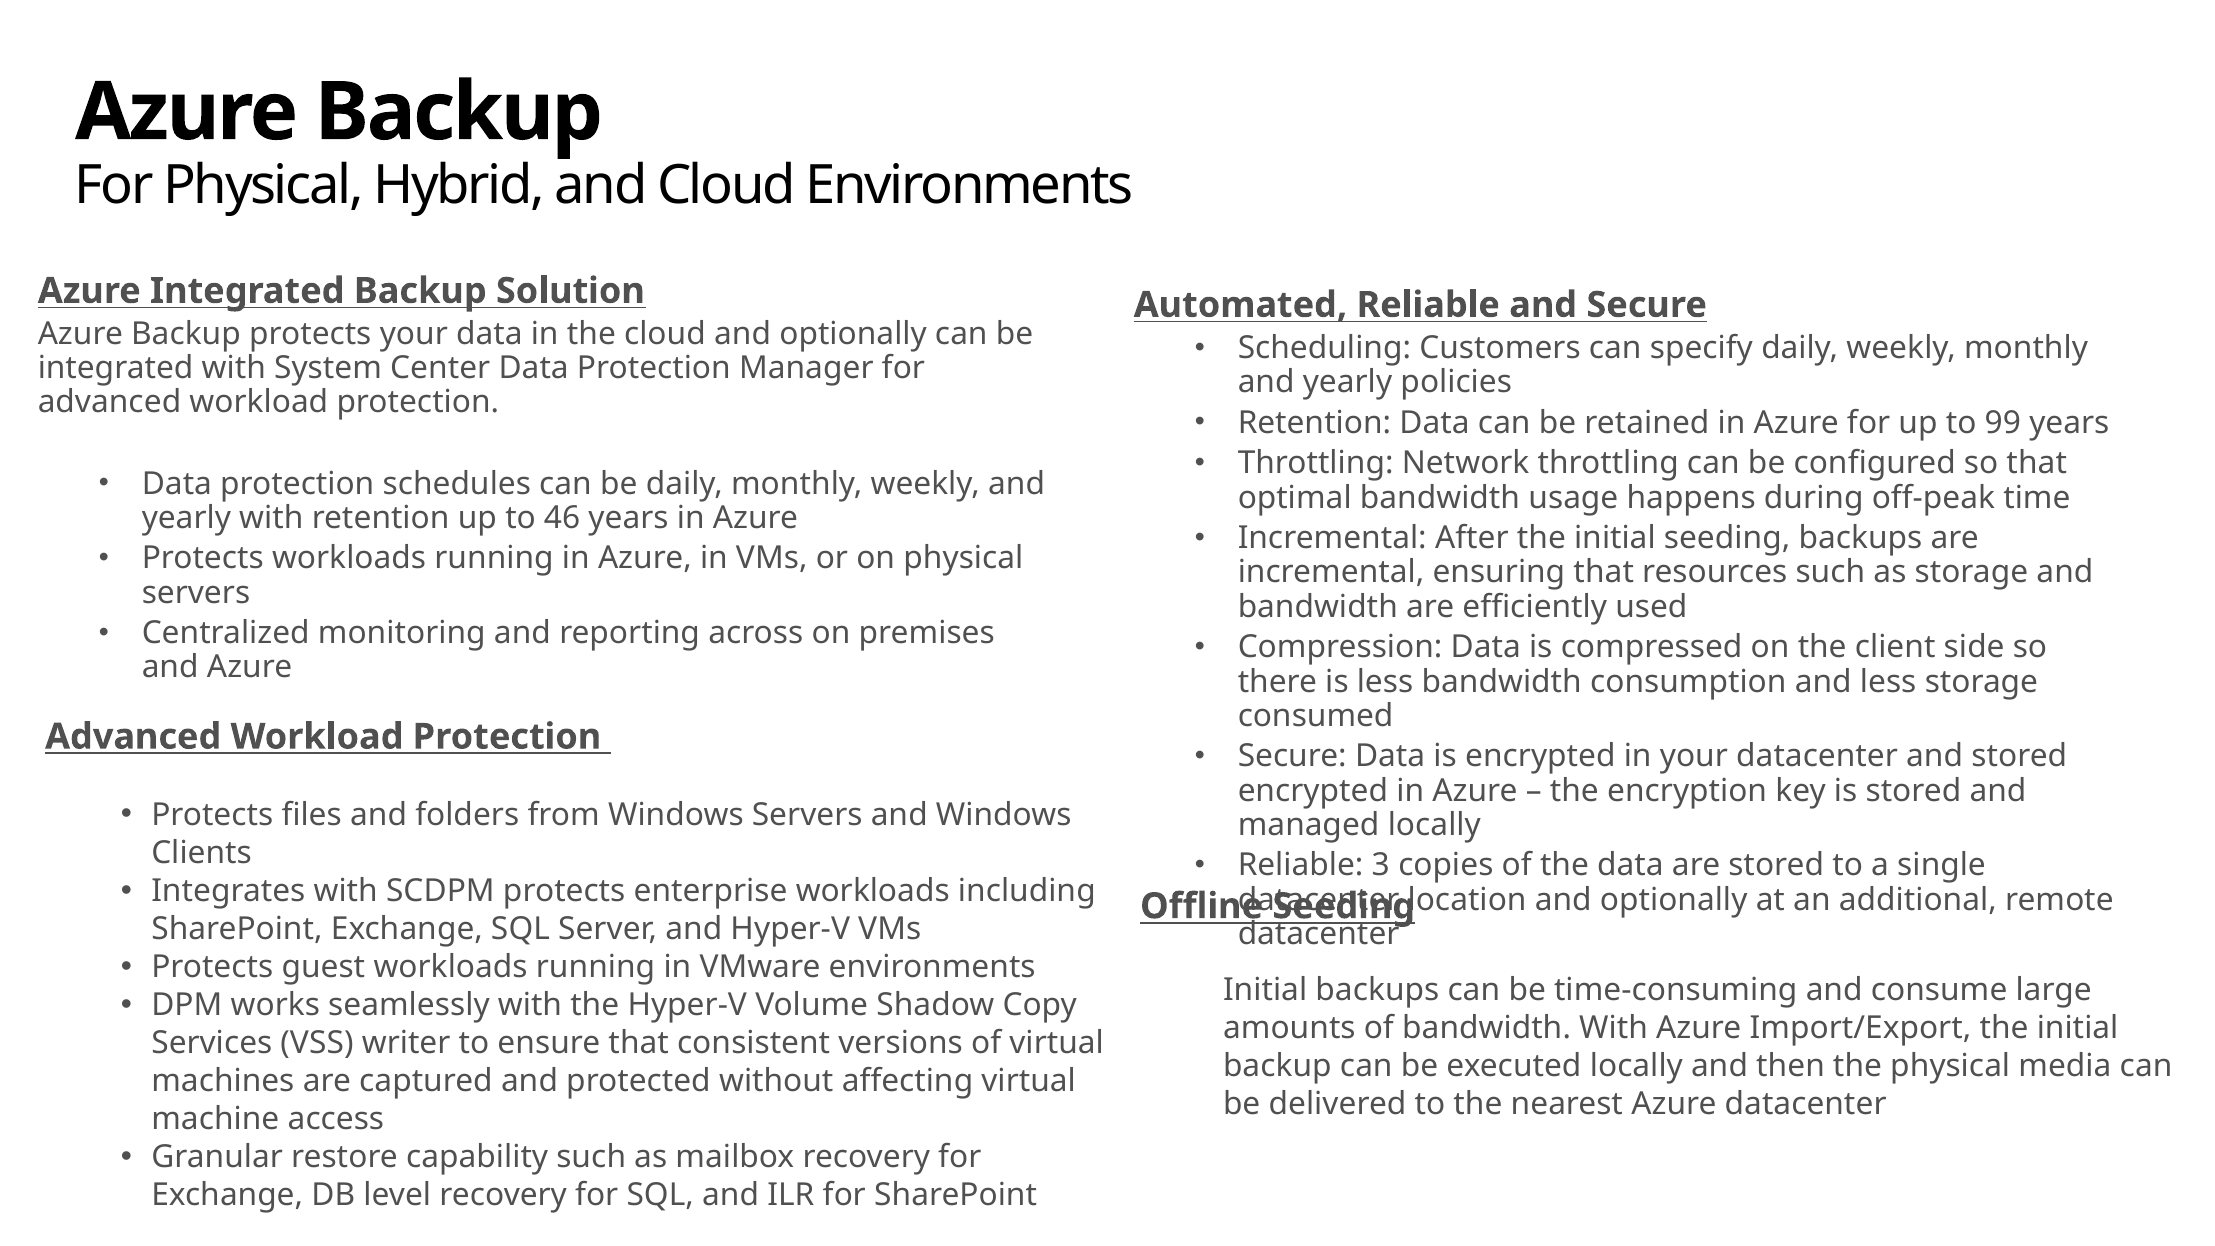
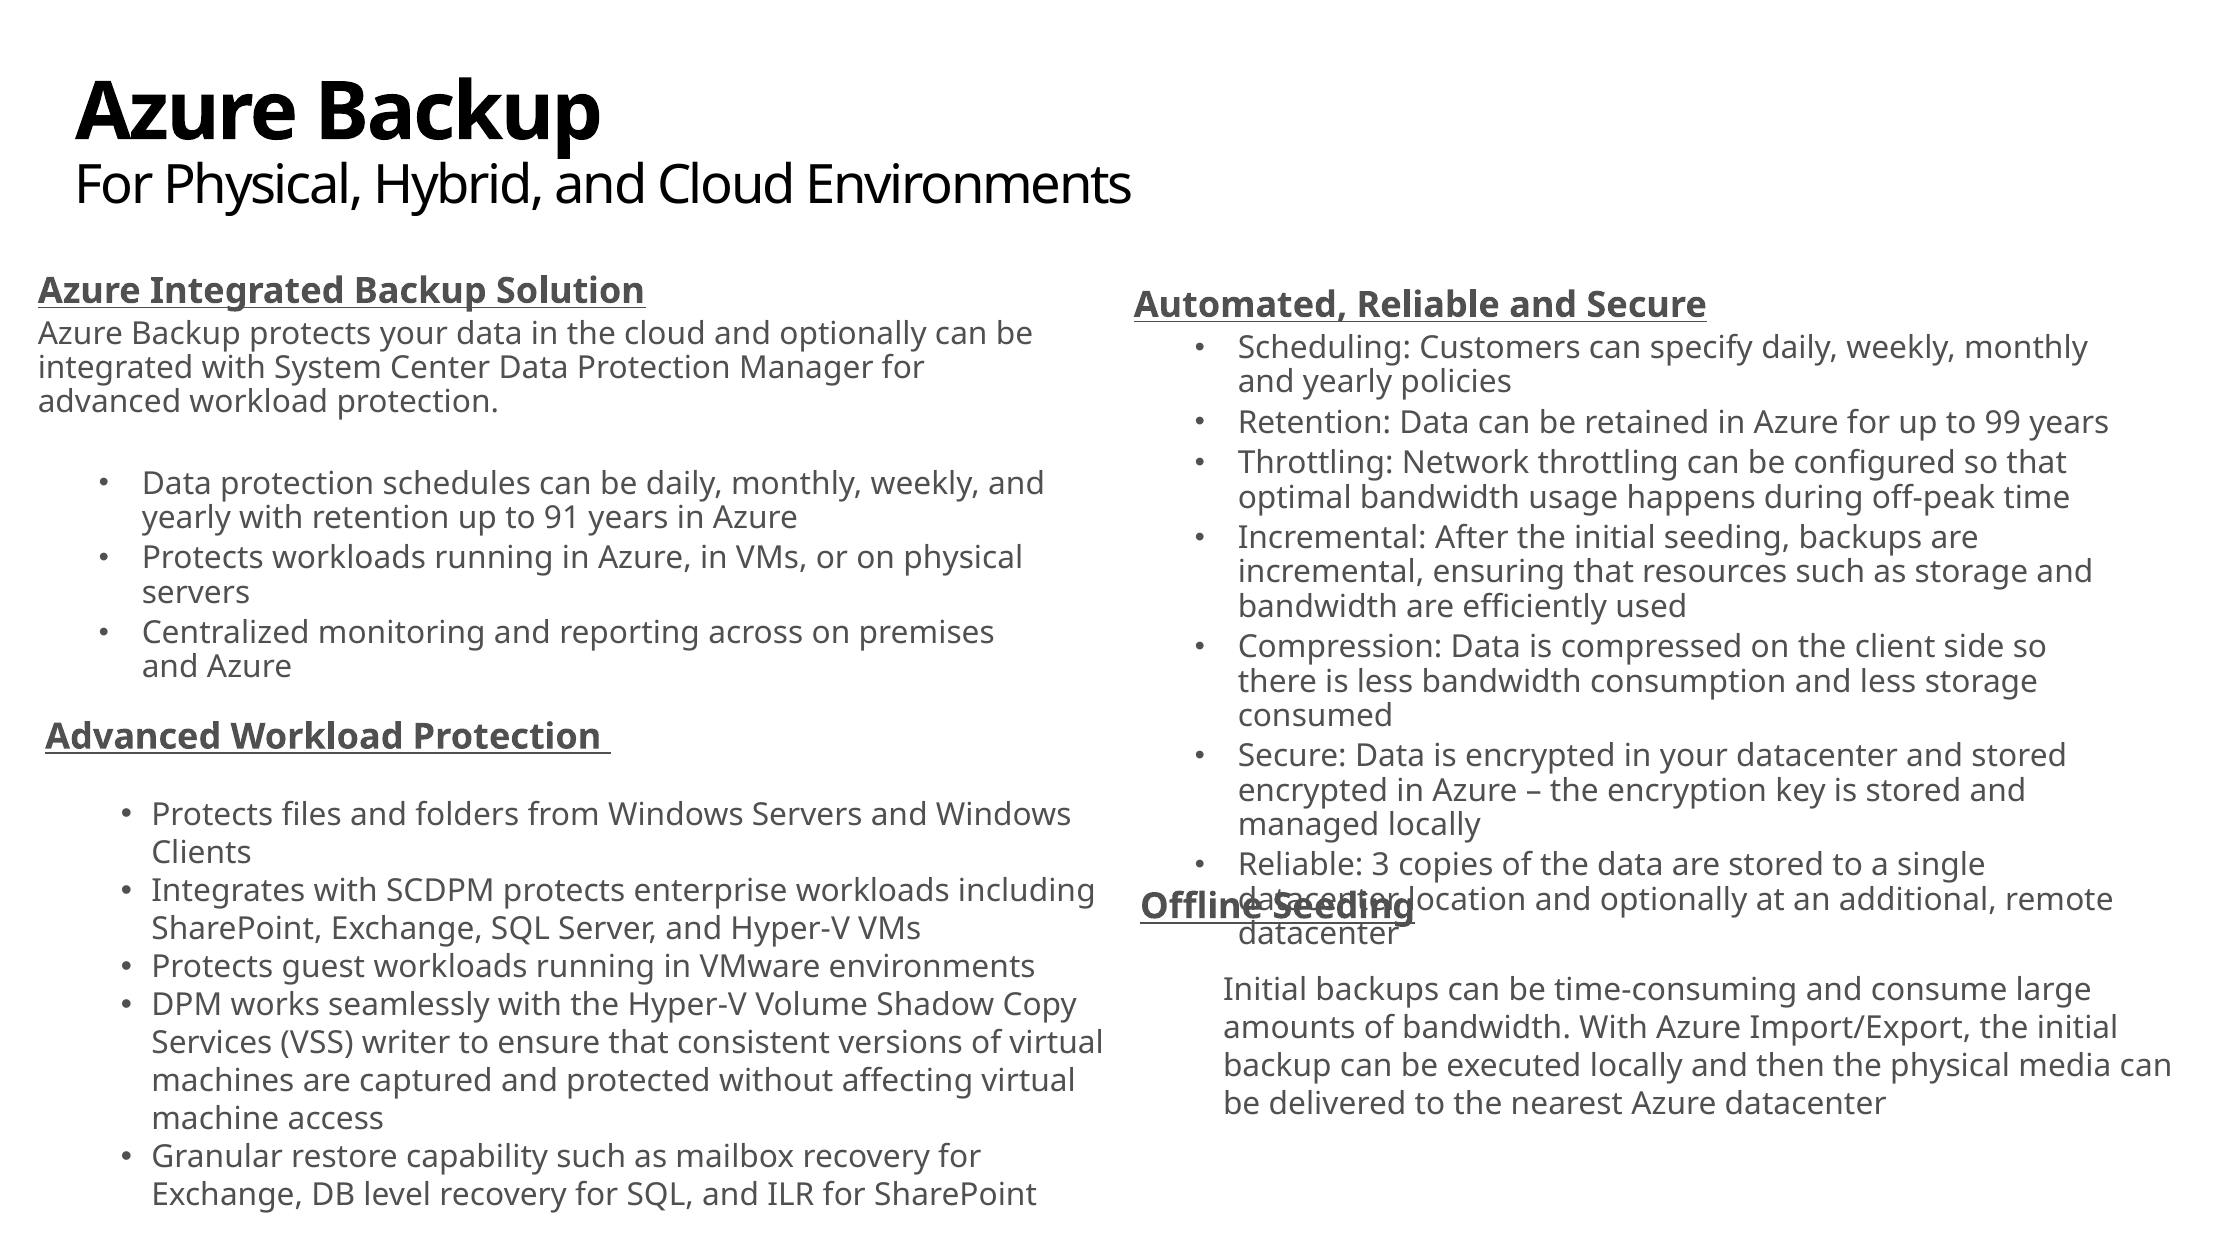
46: 46 -> 91 (562, 518)
